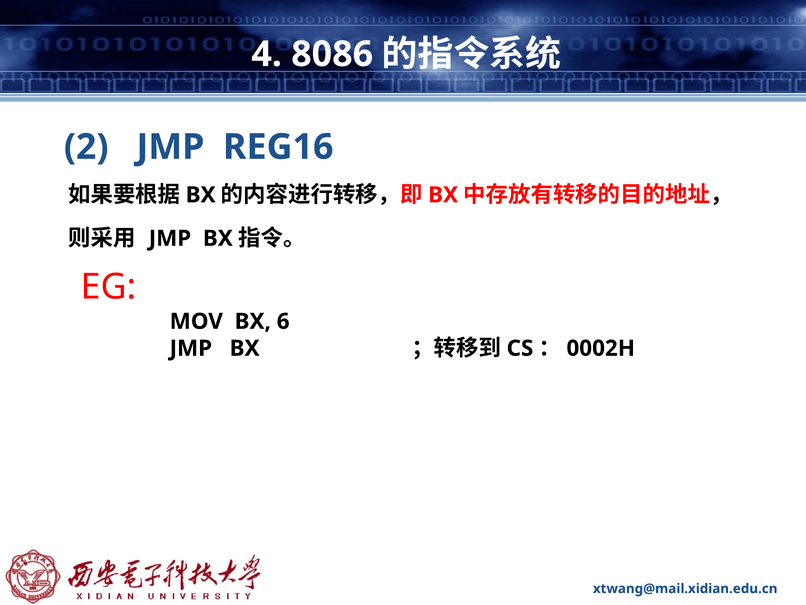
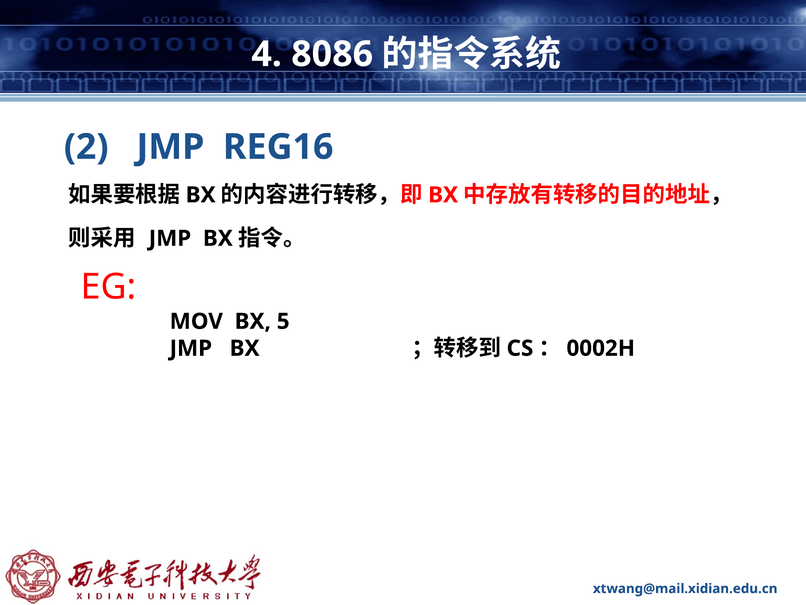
6: 6 -> 5 (283, 321)
